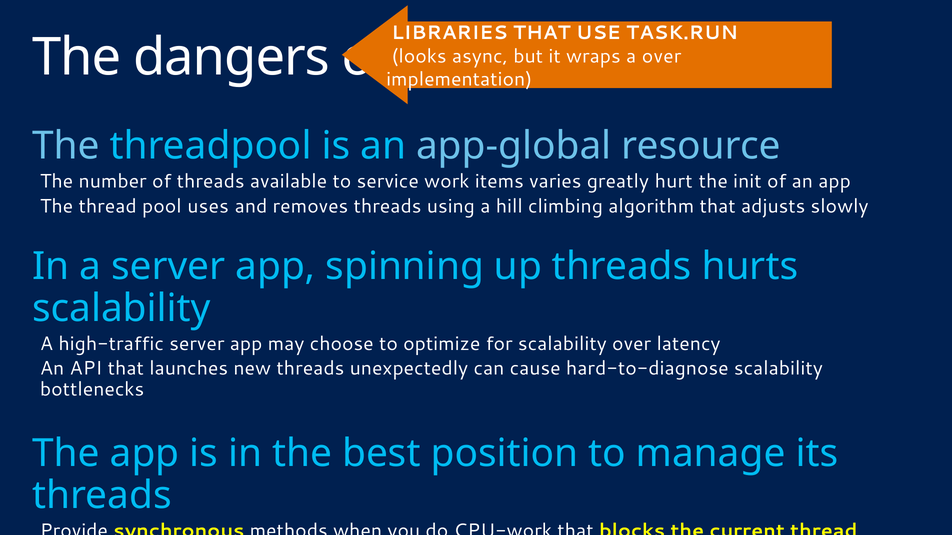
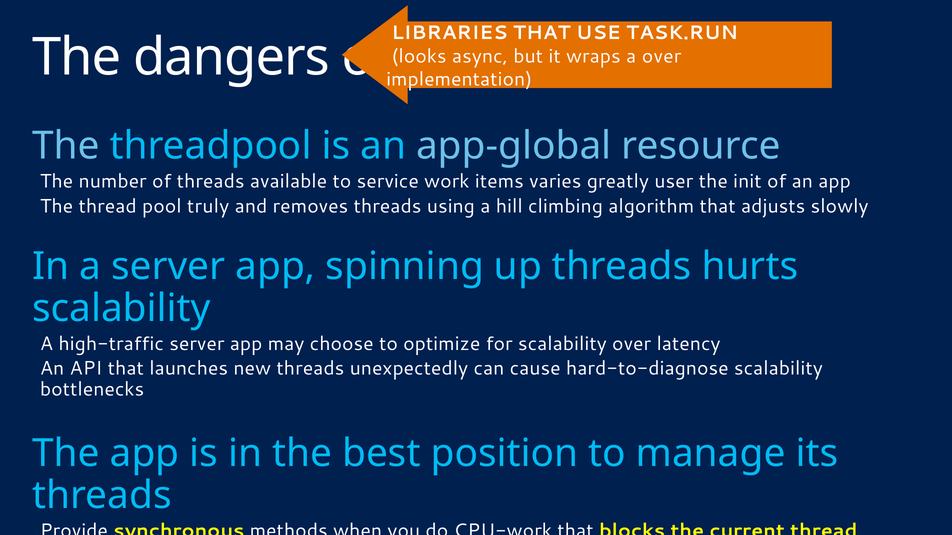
hurt: hurt -> user (674, 181)
uses: uses -> truly (208, 206)
